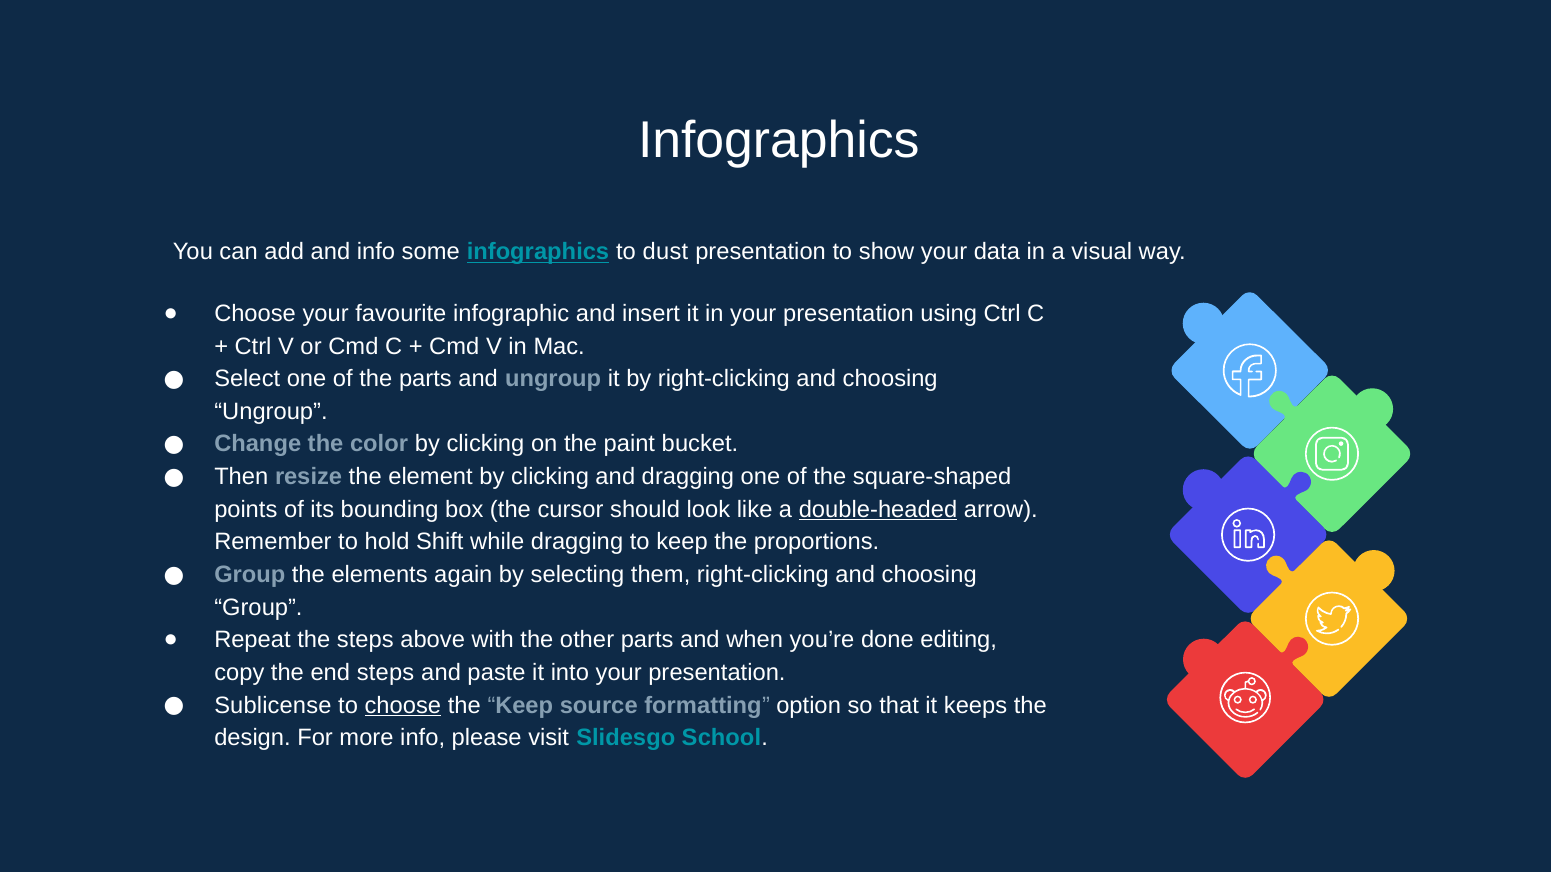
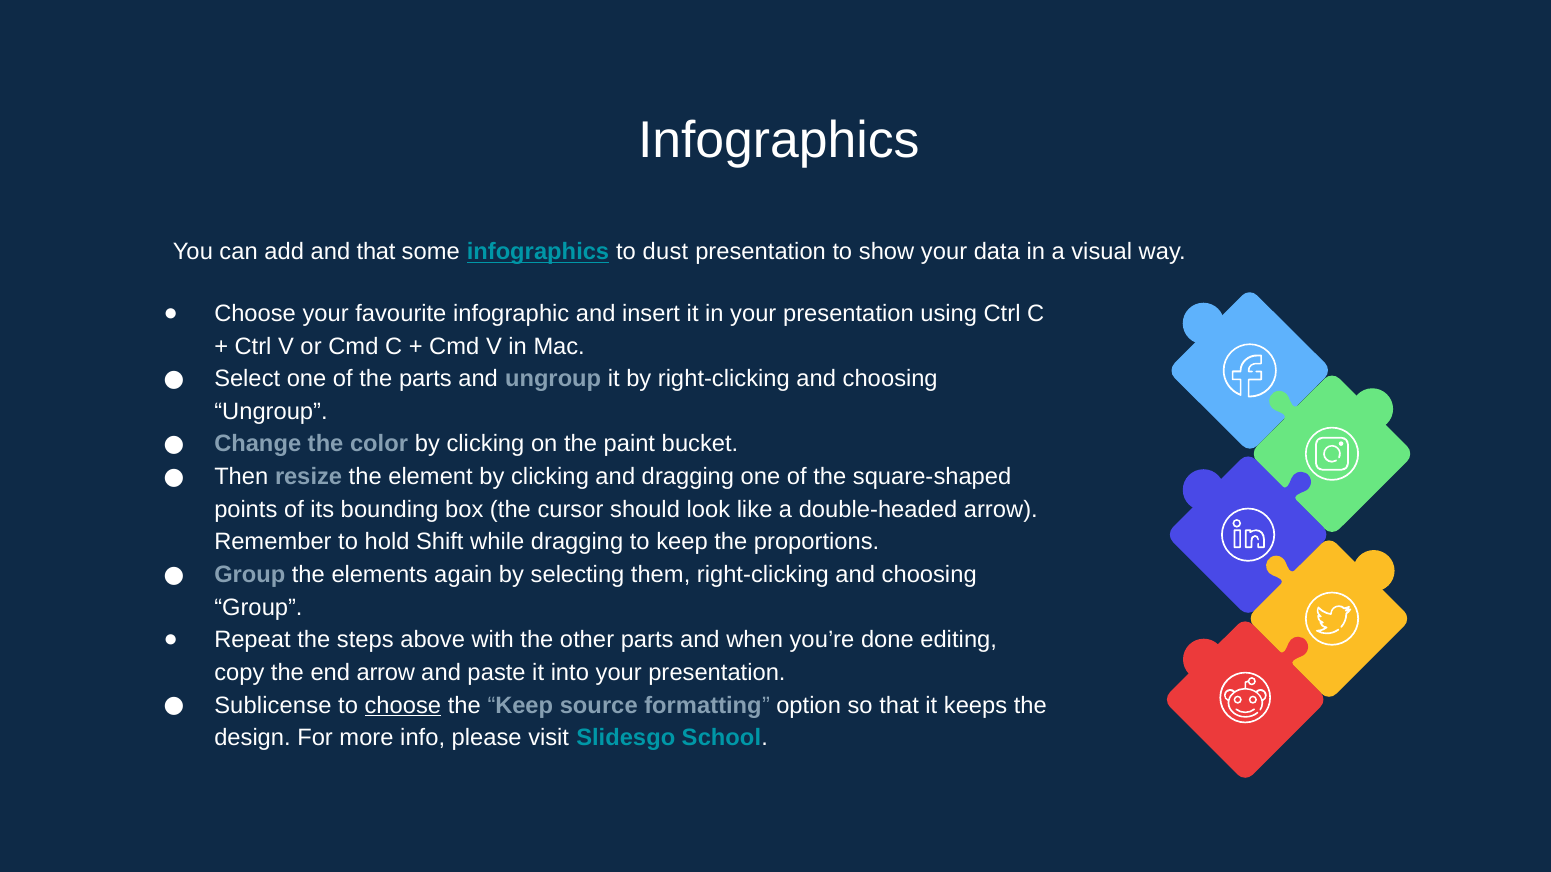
and info: info -> that (376, 252)
double-headed underline: present -> none (878, 510)
end steps: steps -> arrow (386, 673)
